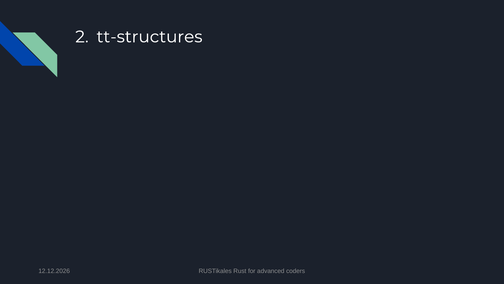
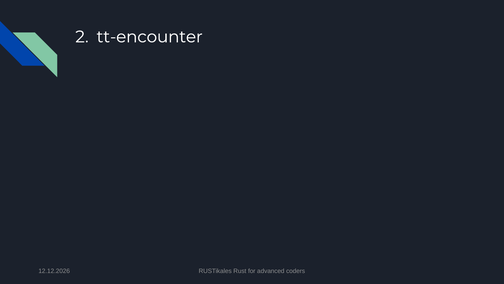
tt-structures: tt-structures -> tt-encounter (150, 37)
